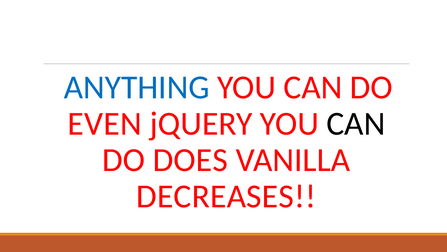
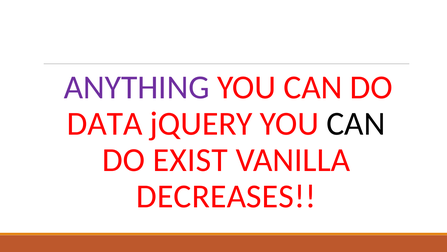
ANYTHING colour: blue -> purple (137, 87)
EVEN: EVEN -> DATA (105, 123)
DOES: DOES -> EXIST (190, 160)
